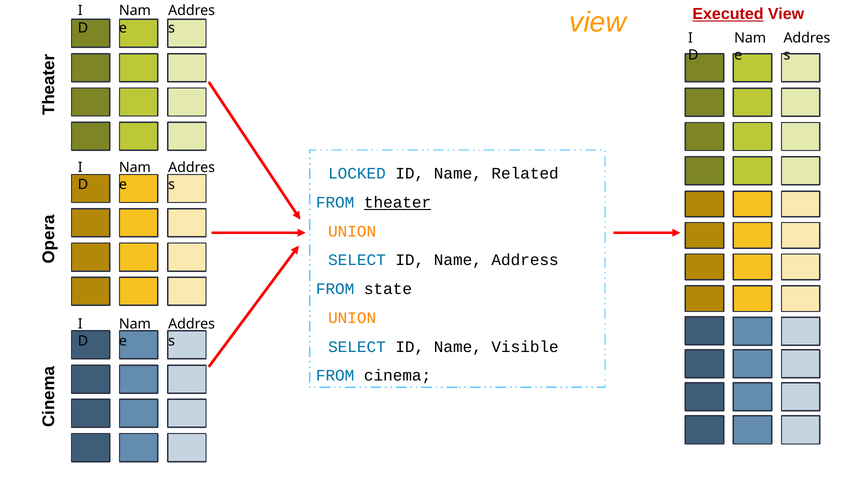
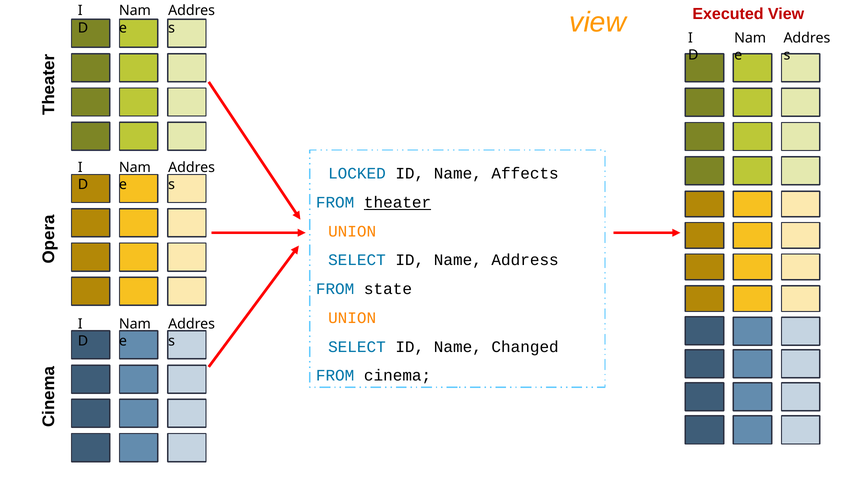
Executed underline: present -> none (728, 14)
Related: Related -> Affects (525, 173)
Visible: Visible -> Changed (525, 346)
